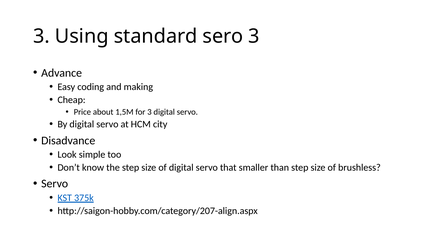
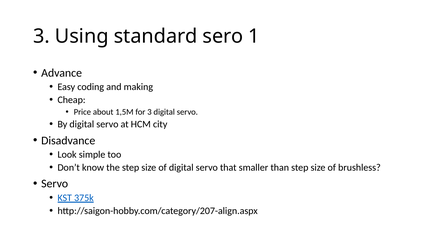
sero 3: 3 -> 1 (254, 36)
